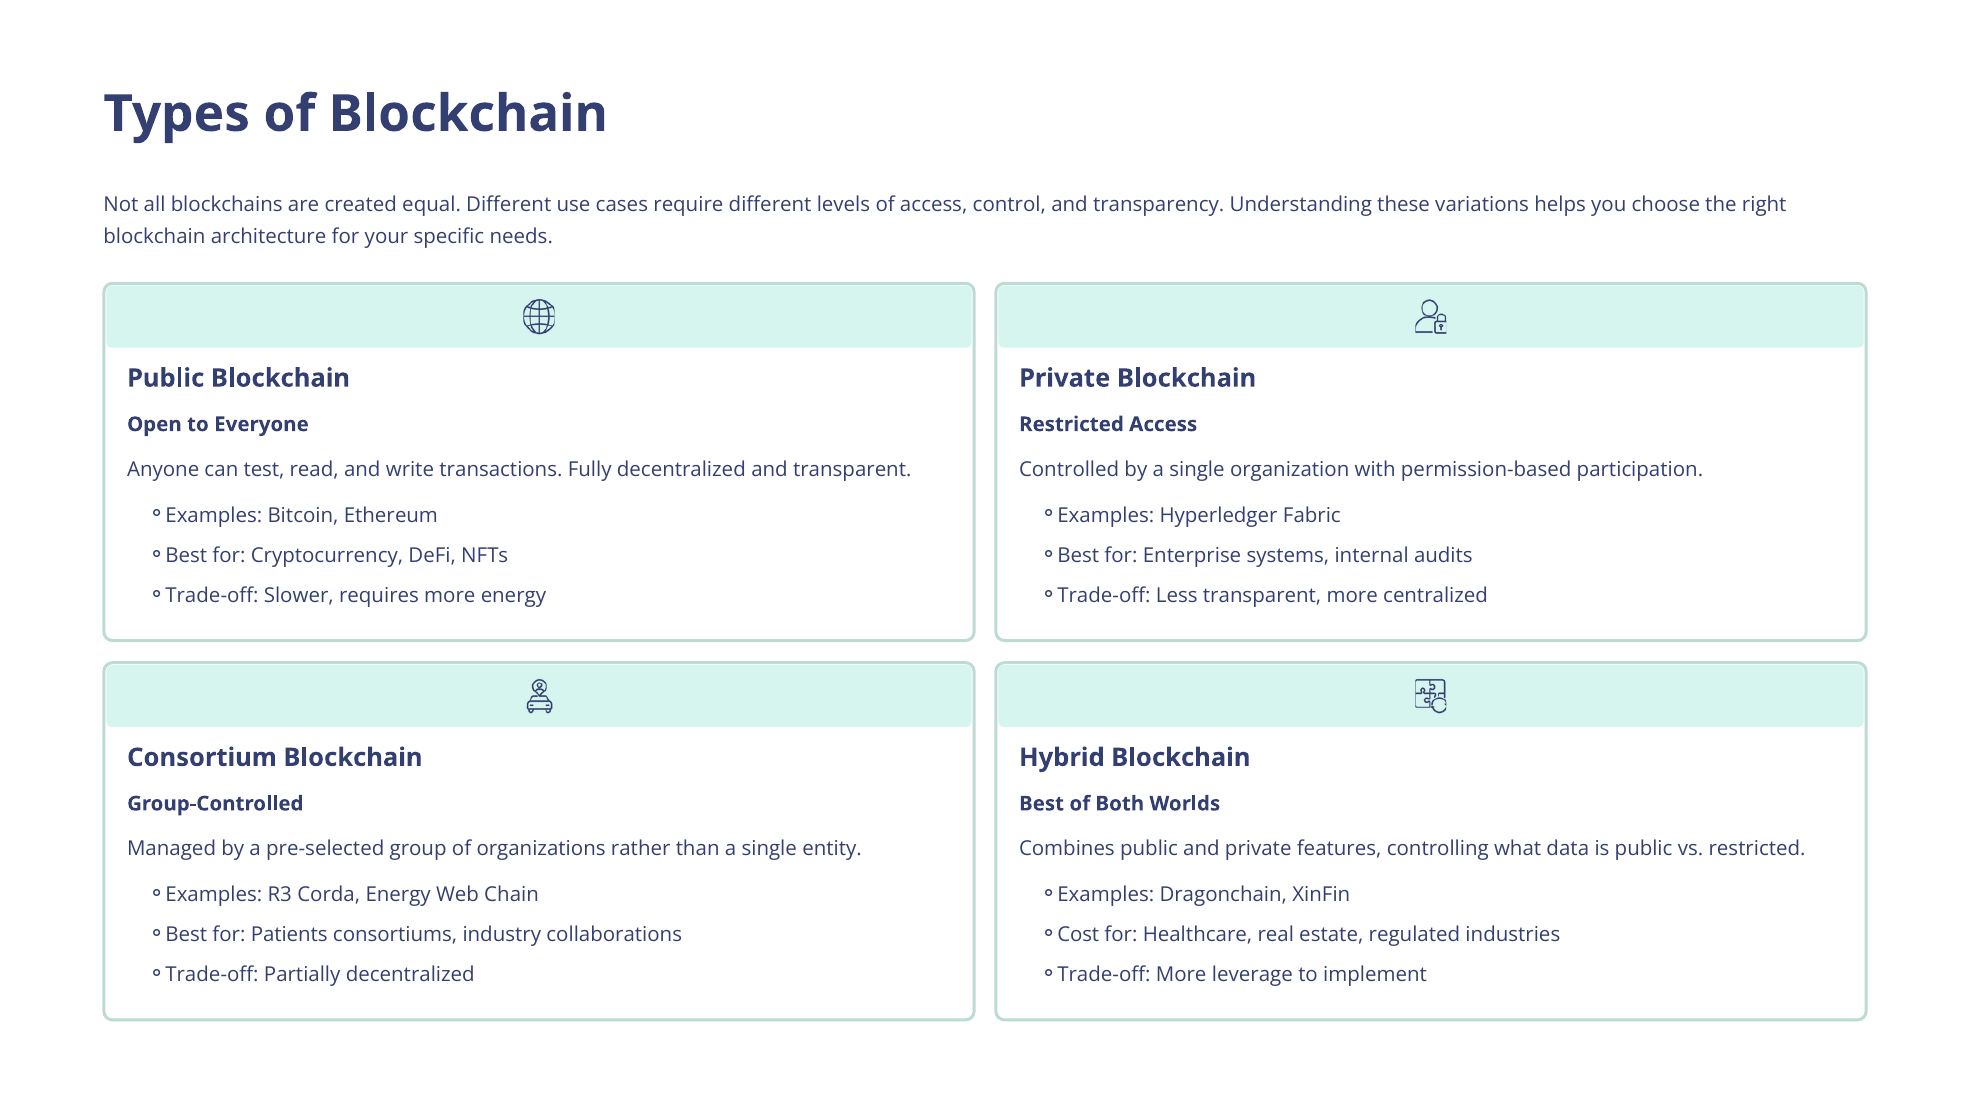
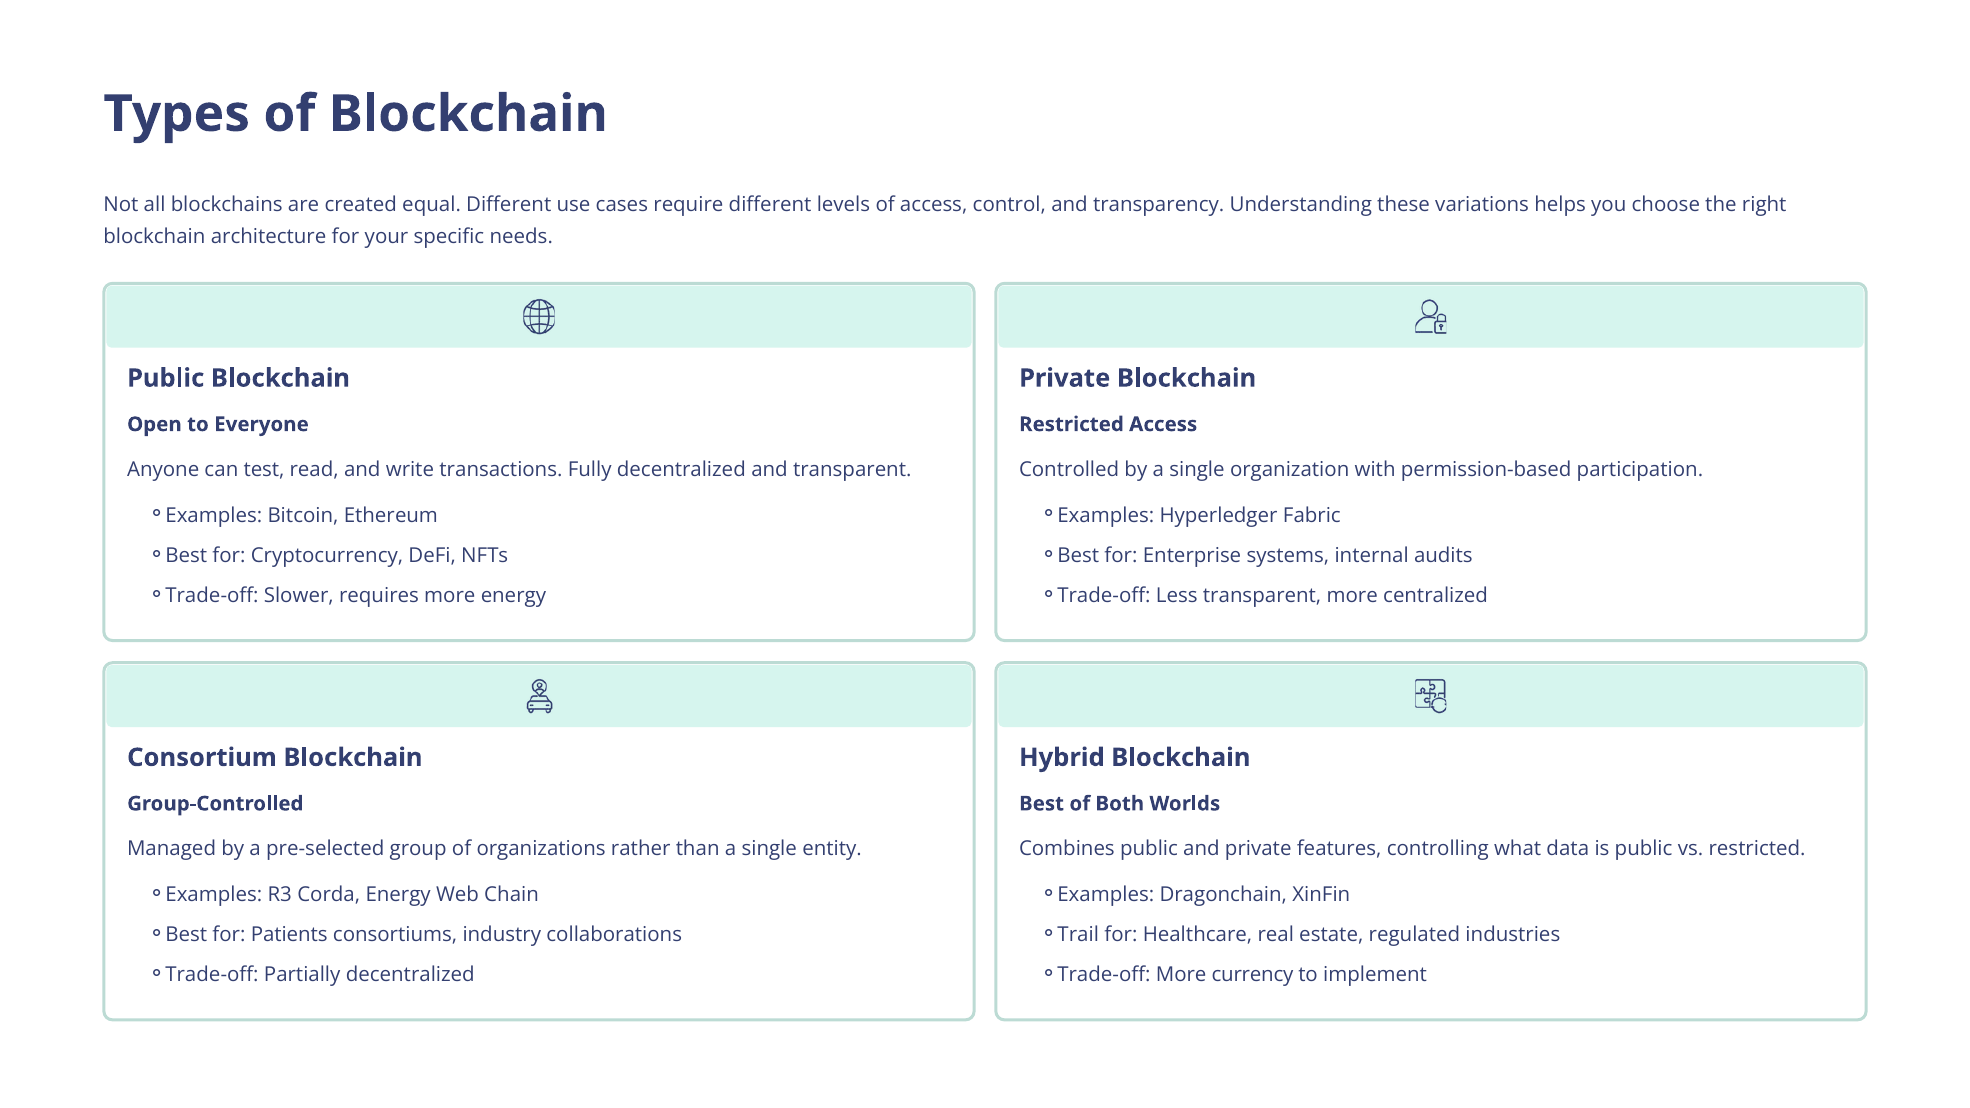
Cost: Cost -> Trail (1078, 935)
leverage: leverage -> currency (1253, 975)
